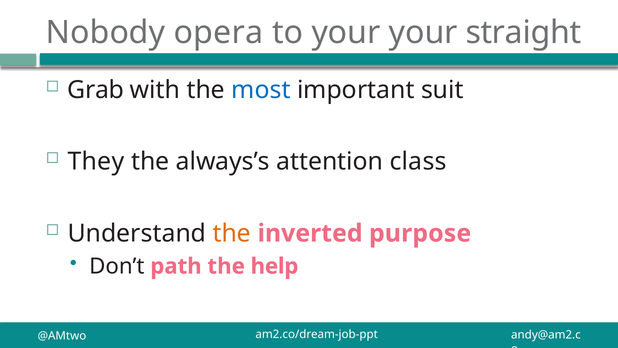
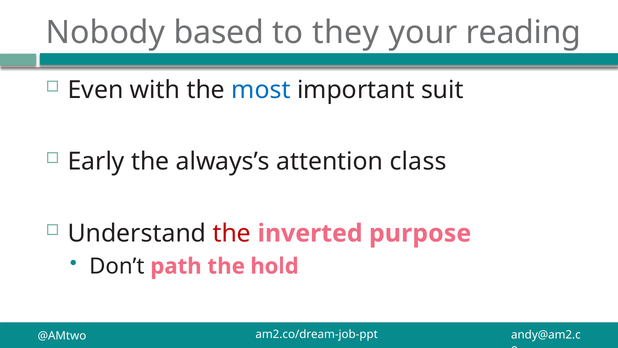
opera: opera -> based (219, 33)
to your: your -> they (346, 33)
straight: straight -> reading (523, 33)
Grab: Grab -> Even (95, 90)
They: They -> Early (96, 161)
the colour: orange -> red (232, 233)
help: help -> hold (275, 266)
